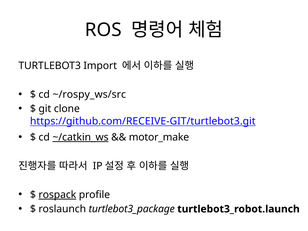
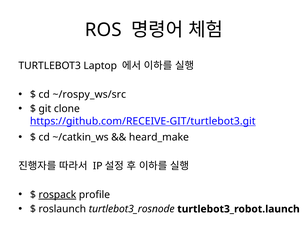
Import: Import -> Laptop (100, 66)
~/catkin_ws underline: present -> none (81, 137)
motor_make: motor_make -> heard_make (159, 137)
turtlebot3_package: turtlebot3_package -> turtlebot3_rosnode (132, 209)
